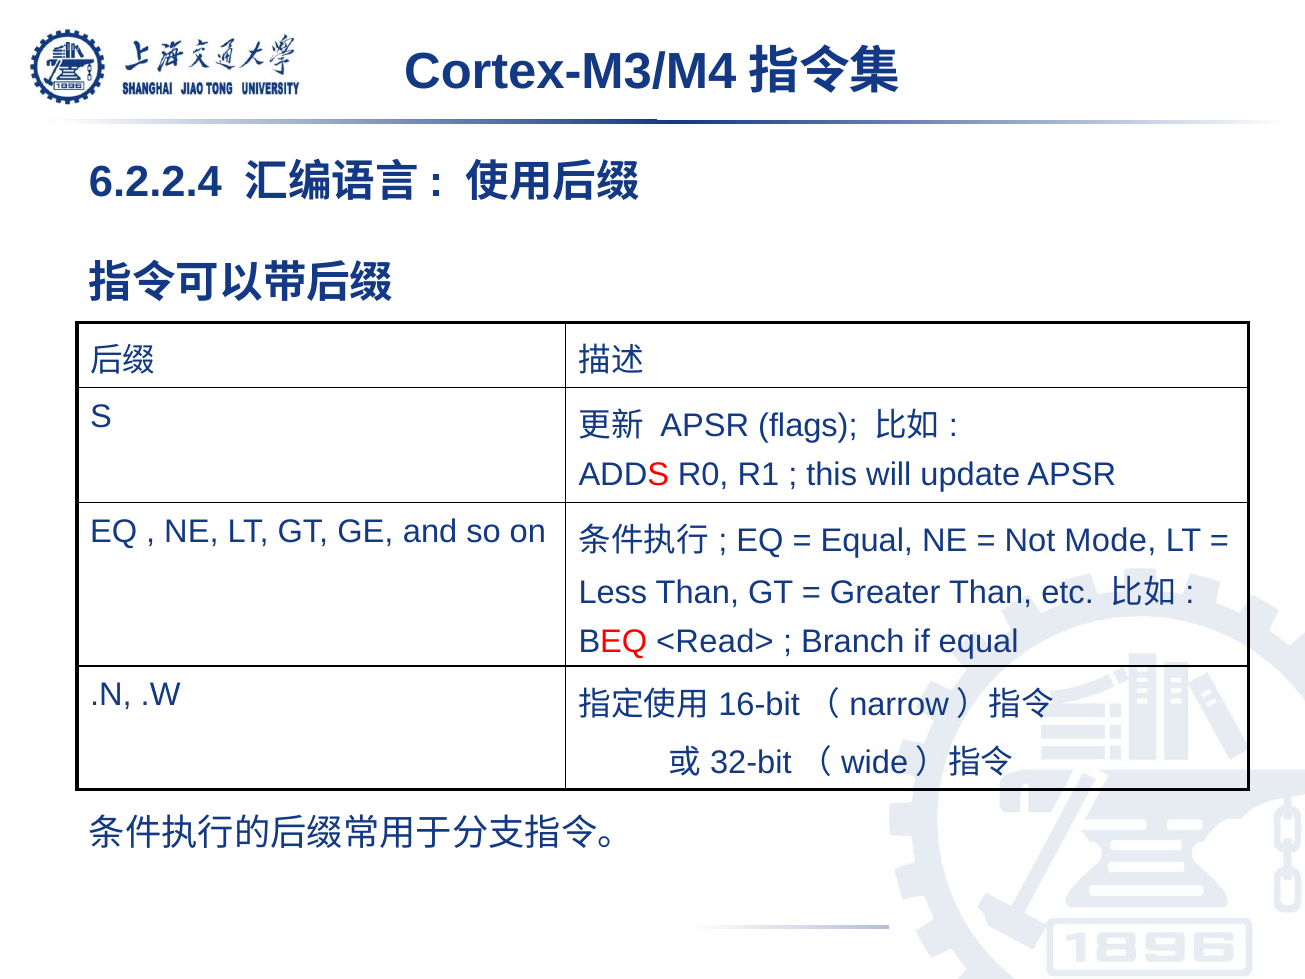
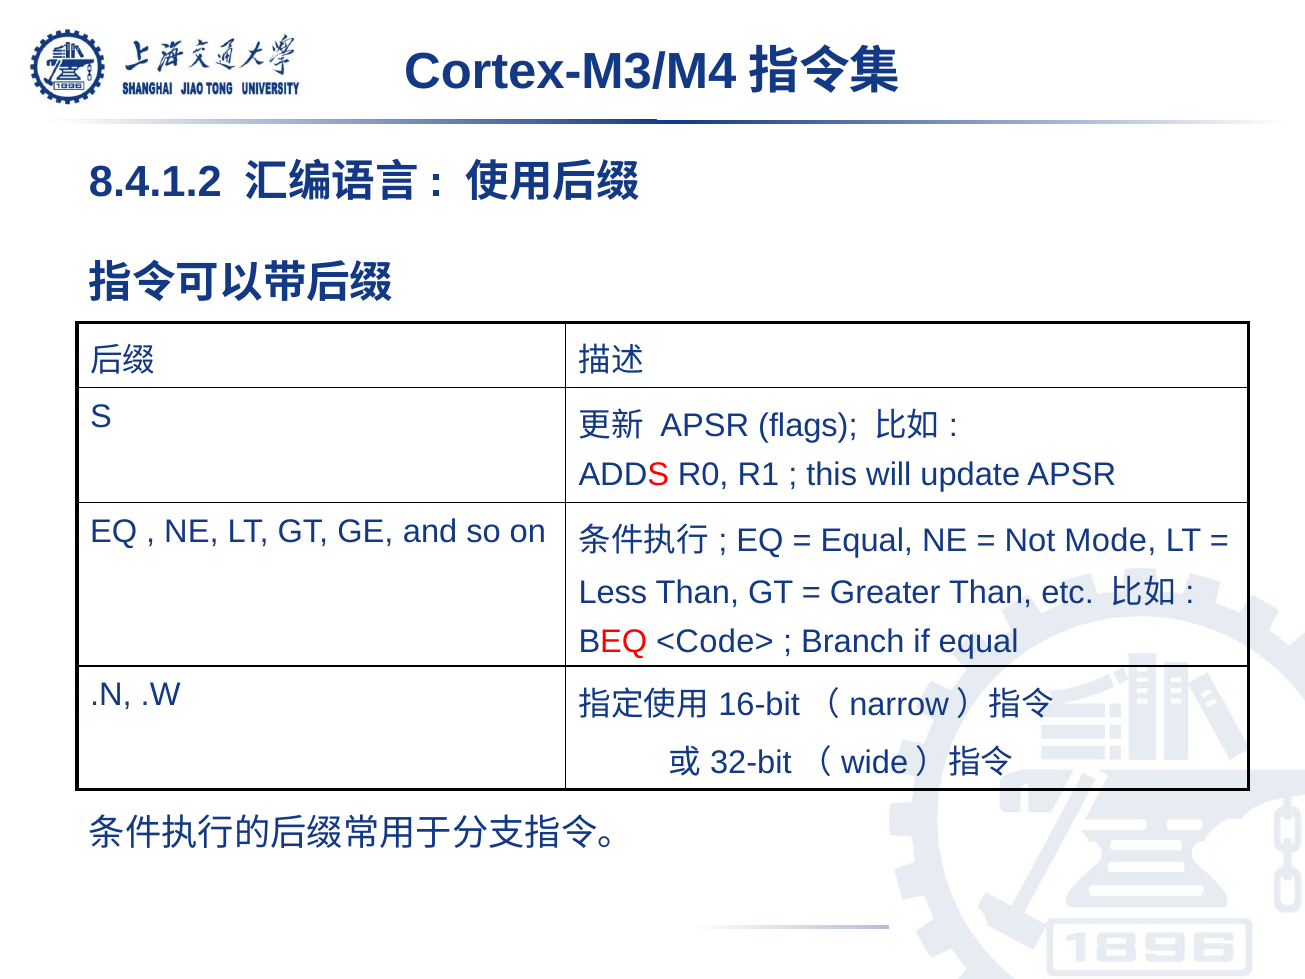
6.2.2.4: 6.2.2.4 -> 8.4.1.2 (155, 182)
<Read>: <Read> -> <Code> (715, 642)
